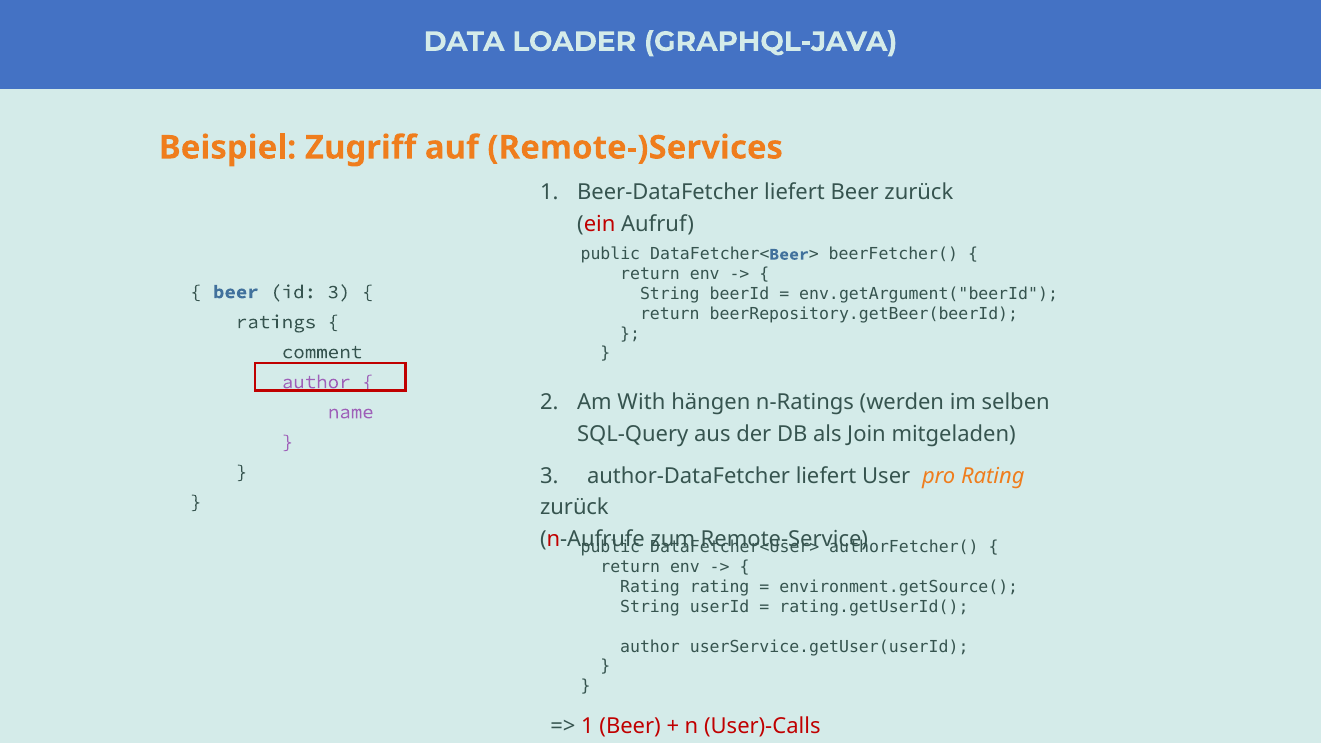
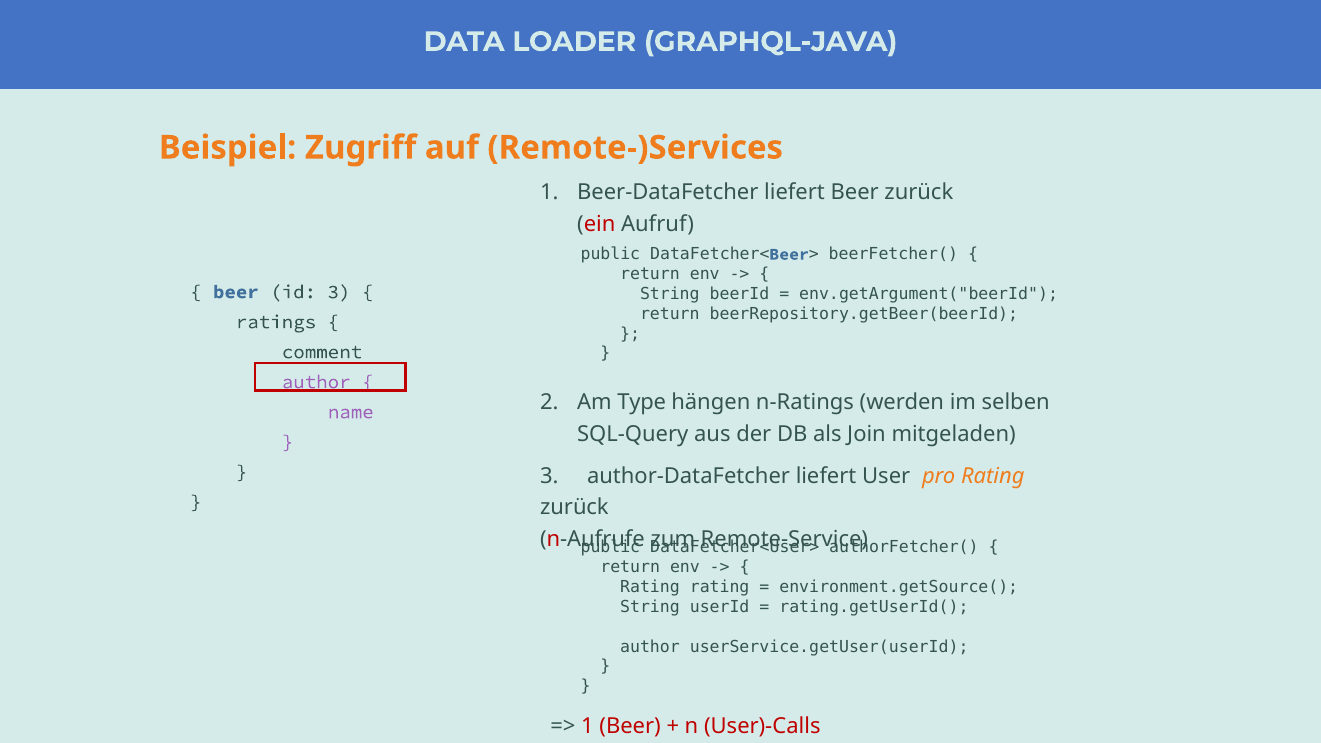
With: With -> Type (642, 403)
